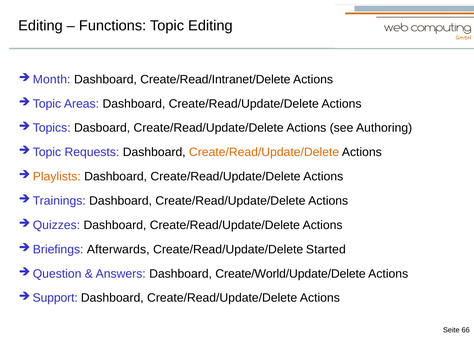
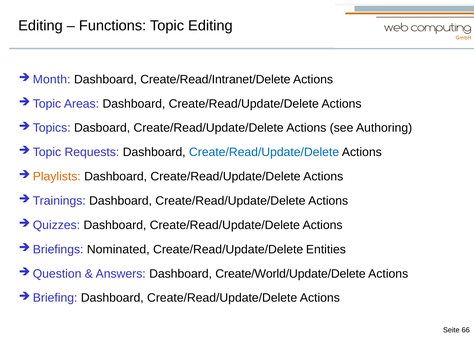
Create/Read/Update/Delete colour: orange -> blue (264, 152)
Afterwards: Afterwards -> Nominated (118, 250)
Started: Started -> Entities (326, 250)
Support: Support -> Briefing (55, 298)
